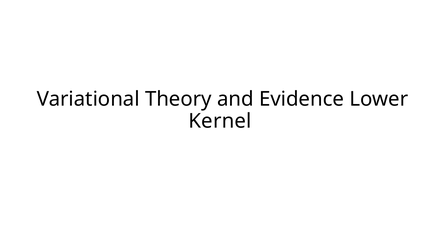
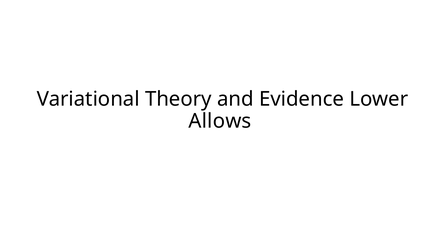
Kernel: Kernel -> Allows (220, 121)
